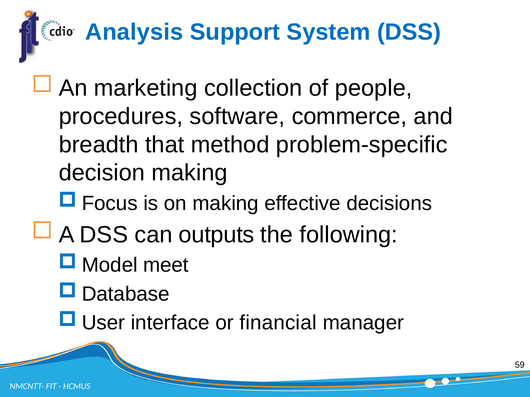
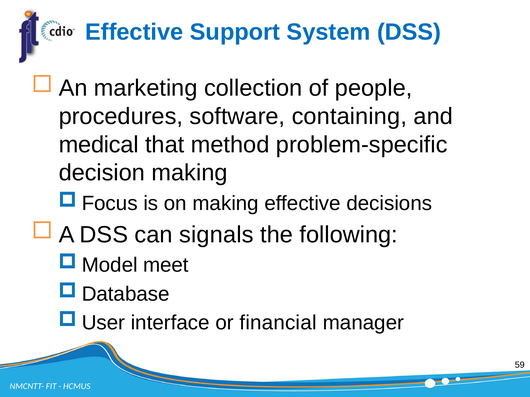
Analysis: Analysis -> Effective (134, 32)
commerce: commerce -> containing (349, 117)
breadth: breadth -> medical (99, 145)
outputs: outputs -> signals (216, 235)
